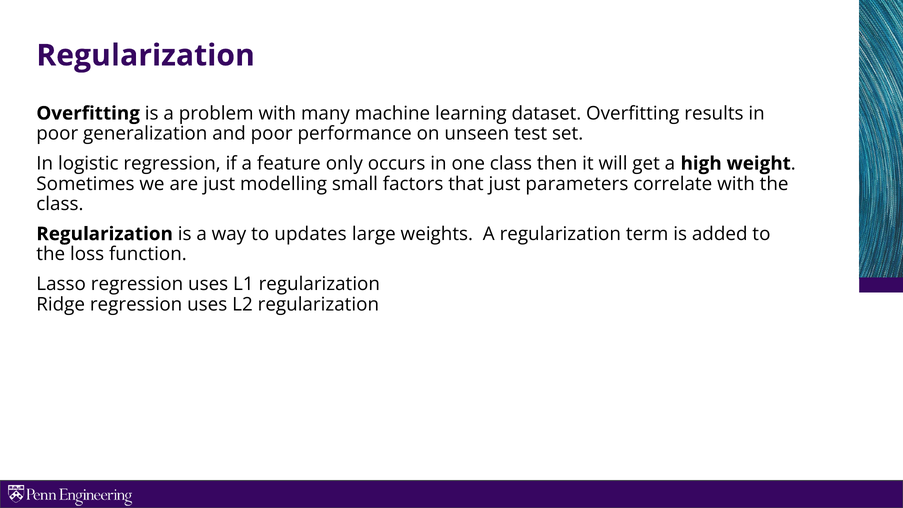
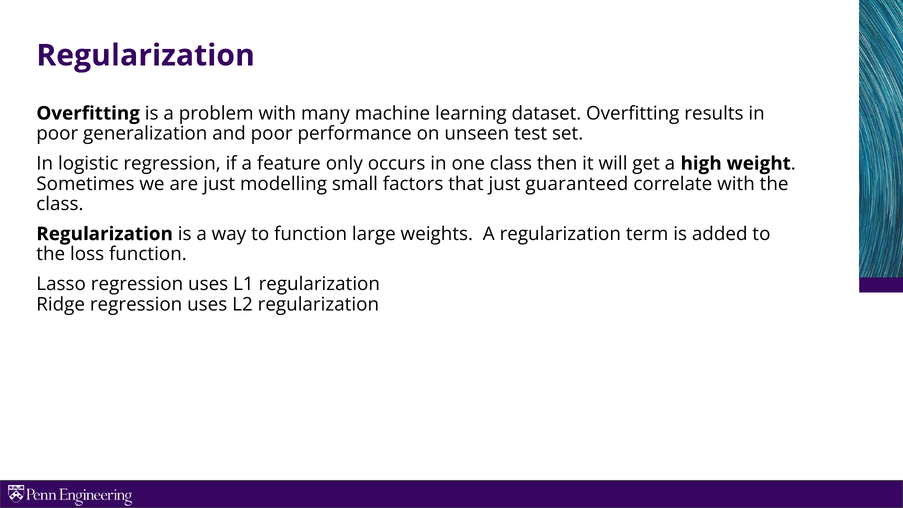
parameters: parameters -> guaranteed (577, 184)
to updates: updates -> function (311, 234)
